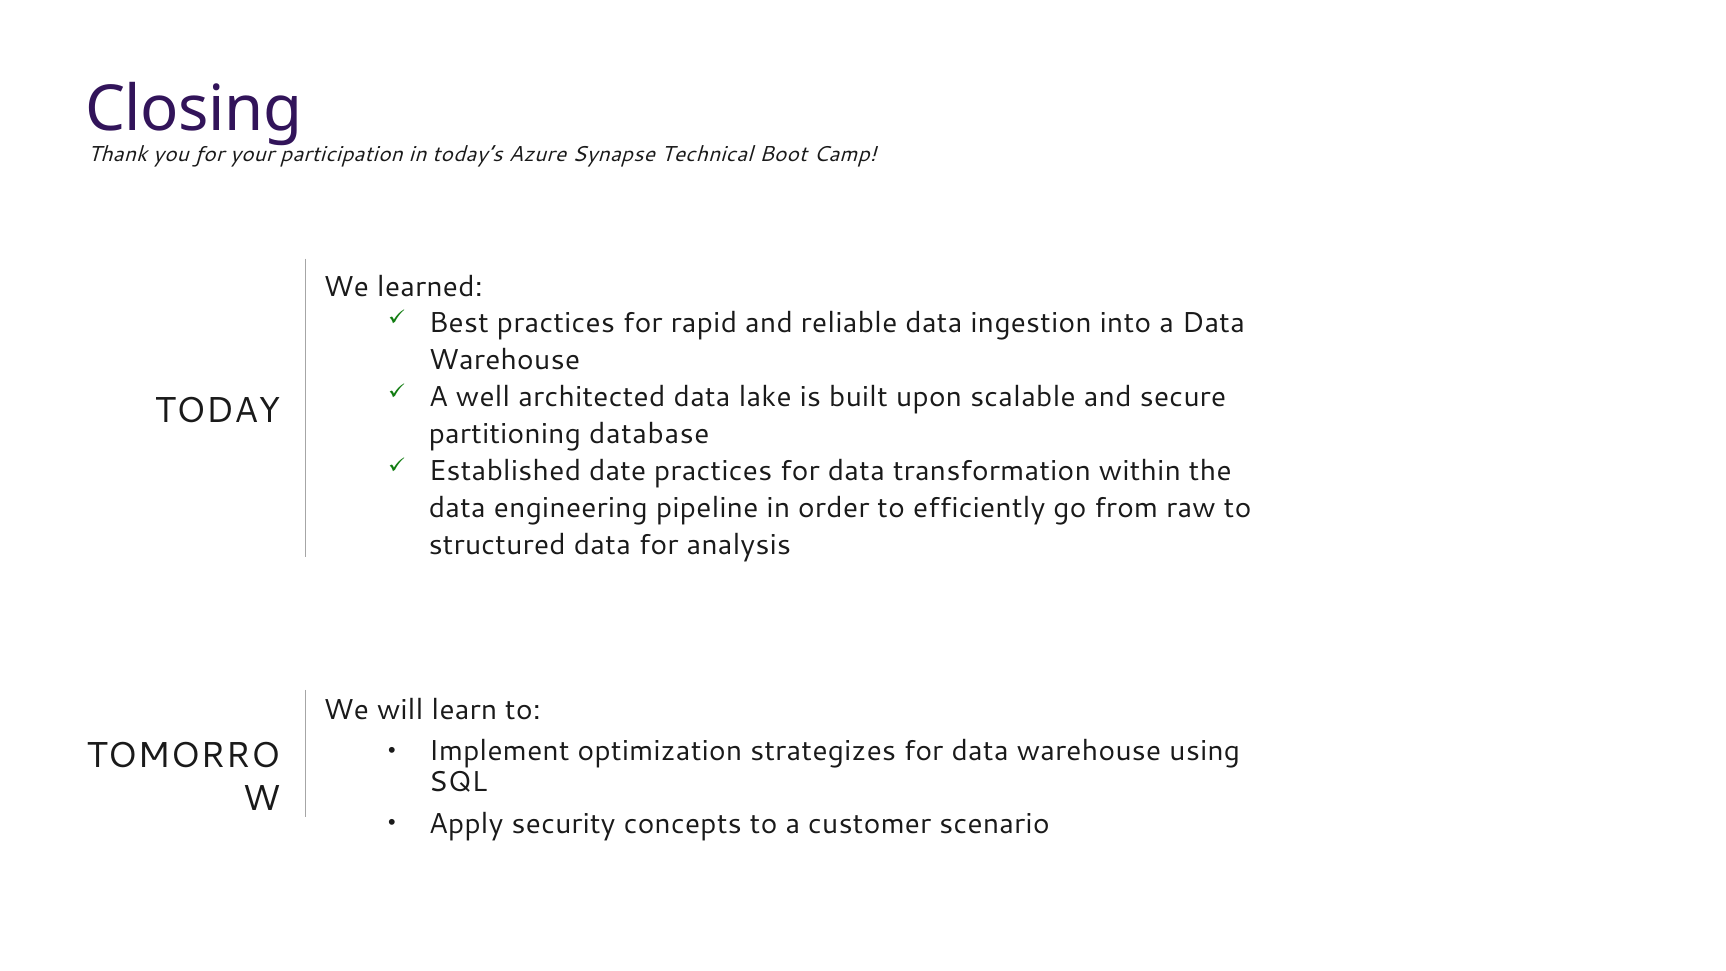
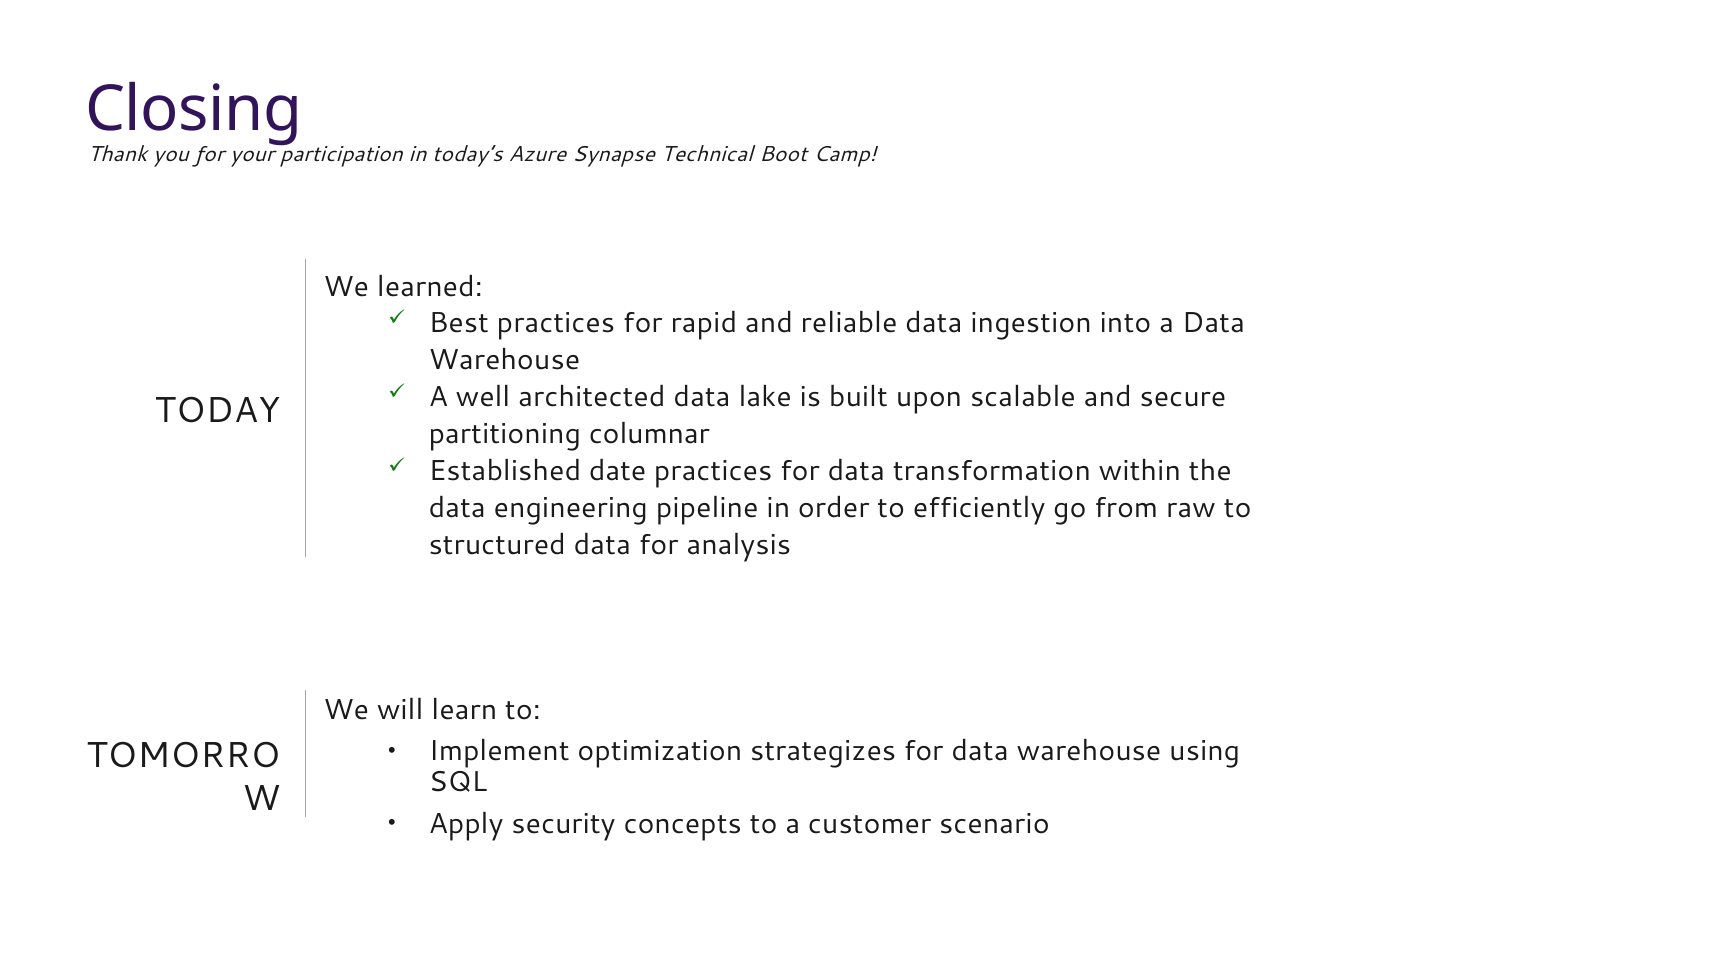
database: database -> columnar (649, 434)
